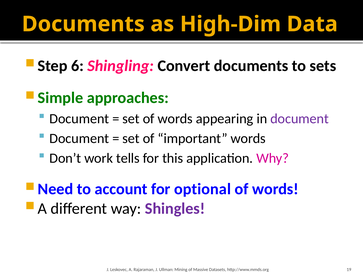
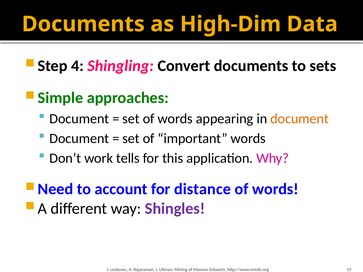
6: 6 -> 4 (77, 66)
document colour: purple -> orange (300, 119)
optional: optional -> distance (203, 189)
